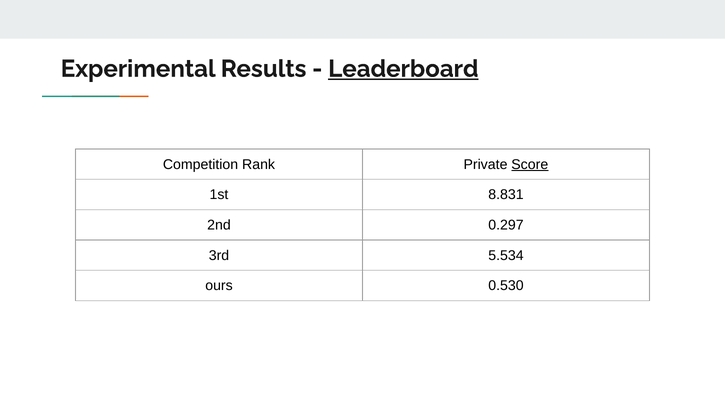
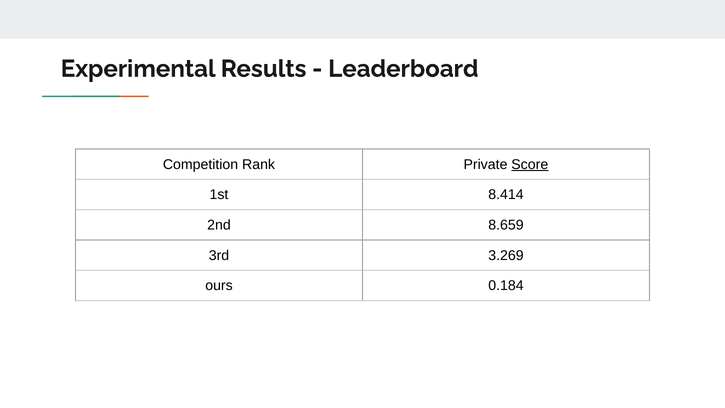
Leaderboard underline: present -> none (403, 69)
8.831: 8.831 -> 8.414 (506, 195)
0.297: 0.297 -> 8.659 (506, 225)
5.534: 5.534 -> 3.269 (506, 255)
0.530: 0.530 -> 0.184 (506, 286)
